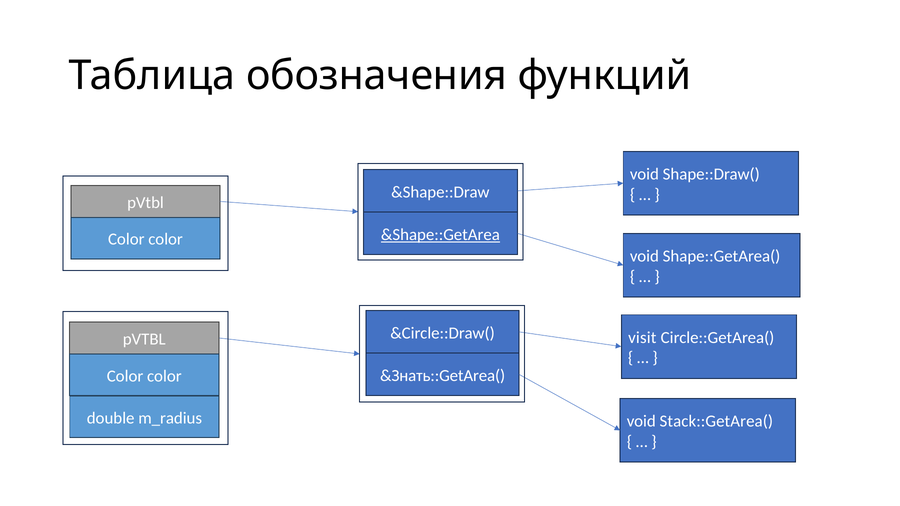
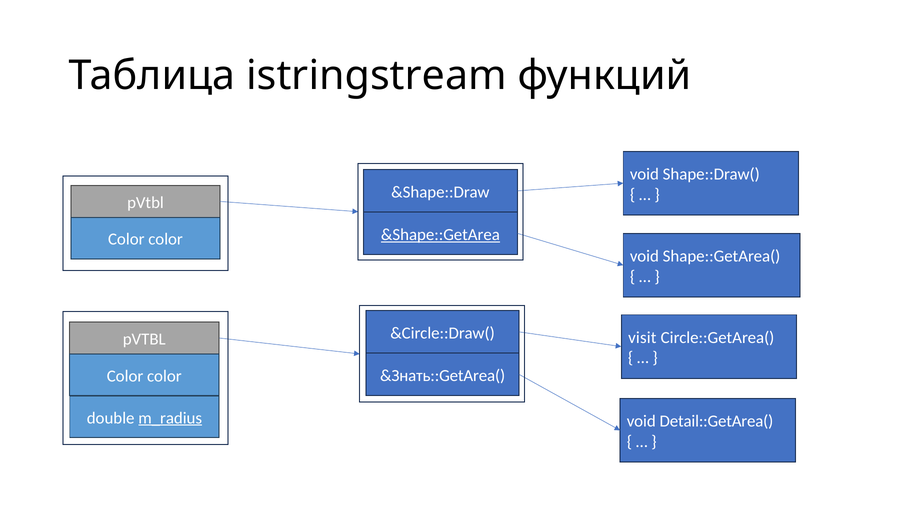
обозначения: обозначения -> istringstream (376, 76)
m_radius underline: none -> present (170, 418)
Stack::GetArea(: Stack::GetArea( -> Detail::GetArea( (716, 422)
